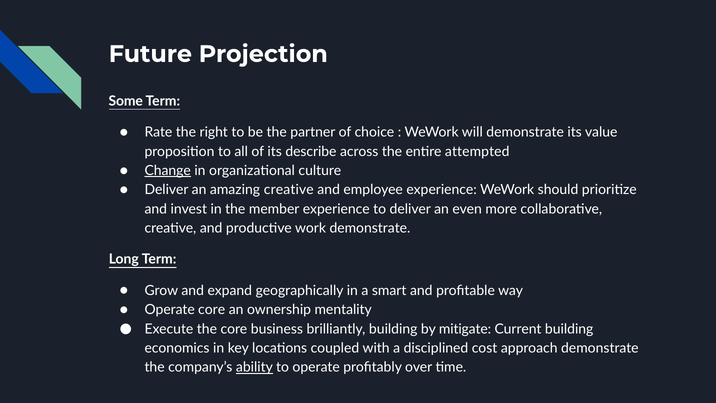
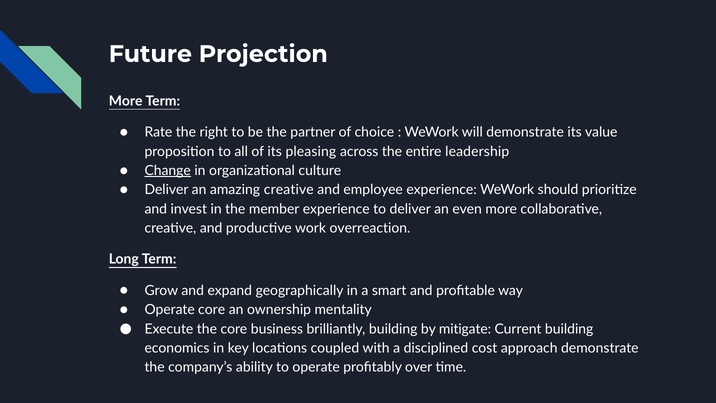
Some: Some -> More (126, 101)
describe: describe -> pleasing (311, 151)
attempted: attempted -> leadership (477, 151)
work demonstrate: demonstrate -> overreaction (370, 228)
ability underline: present -> none (254, 367)
